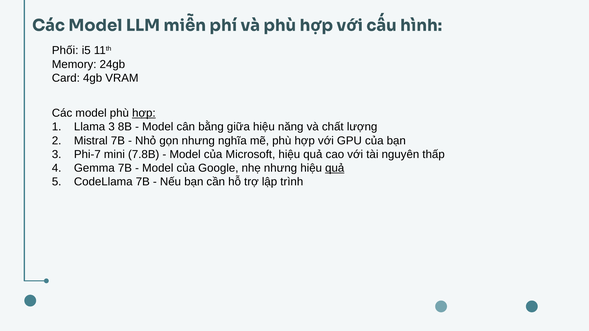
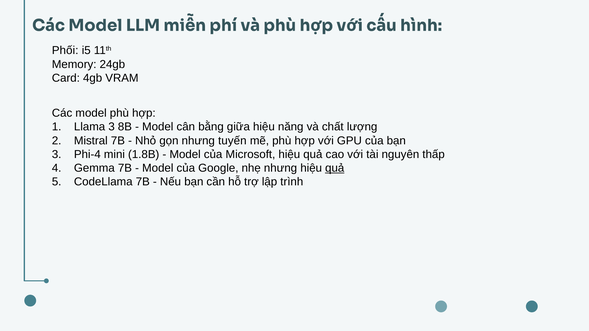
hợp underline: present -> none (144, 113)
nghĩa: nghĩa -> tuyến (232, 141)
Phi-7: Phi-7 -> Phi-4 (87, 154)
7.8B: 7.8B -> 1.8B (144, 154)
